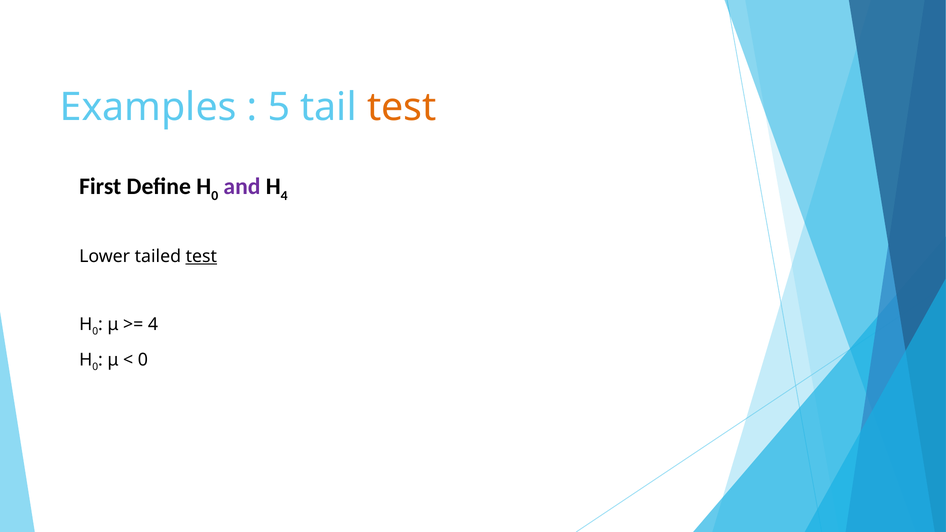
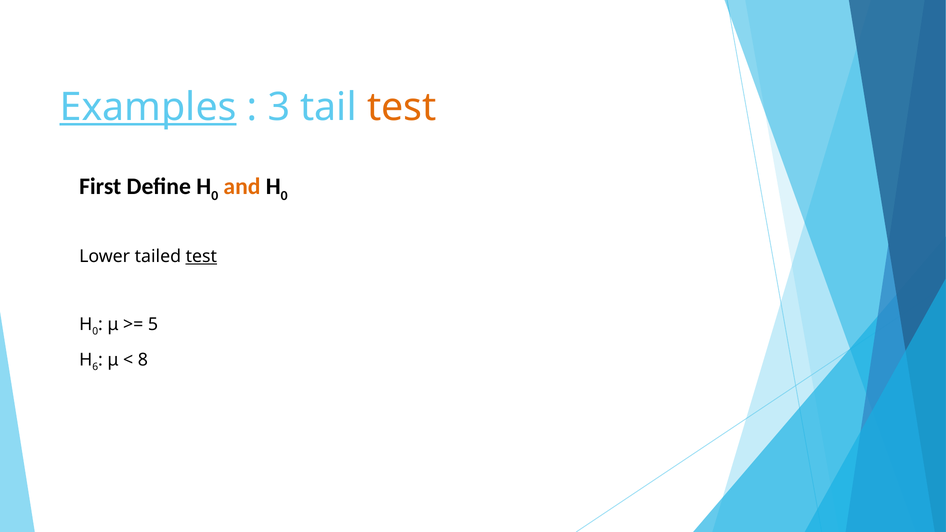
Examples underline: none -> present (148, 107)
5: 5 -> 3 (279, 107)
and colour: purple -> orange (242, 187)
4: 4 -> 0 (284, 196)
4: 4 -> 5 (153, 324)
0: 0 -> 6 (95, 367)
0: 0 -> 8 (143, 360)
